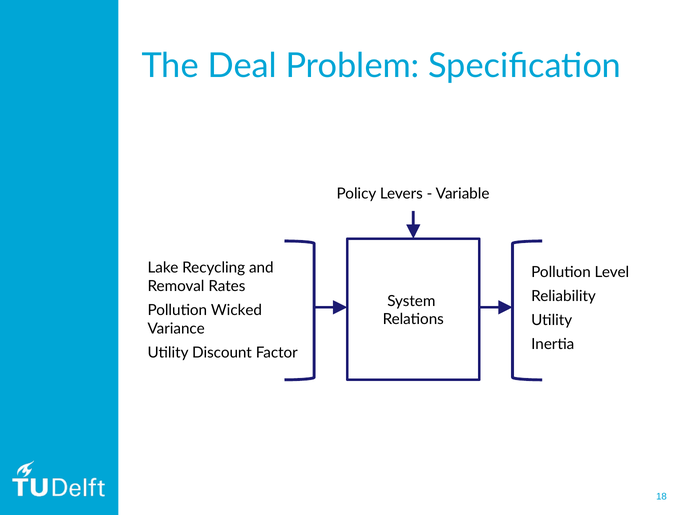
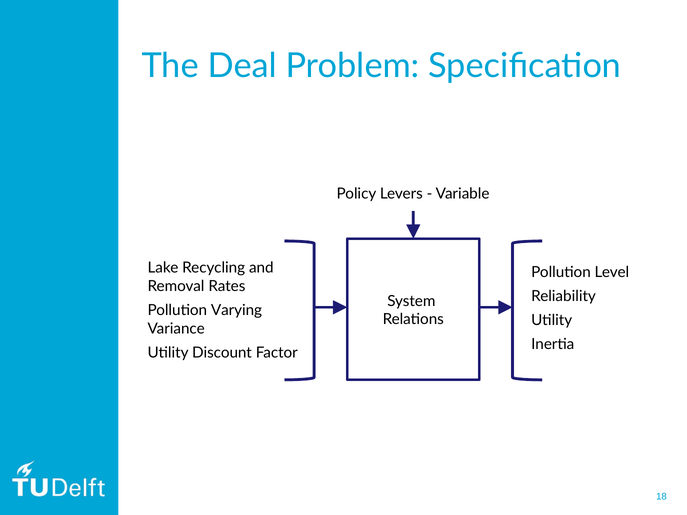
Wicked: Wicked -> Varying (236, 310)
